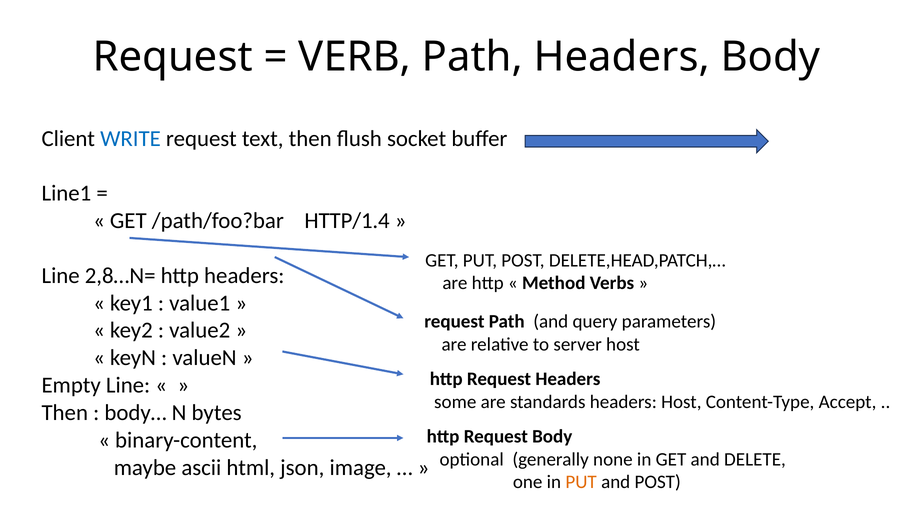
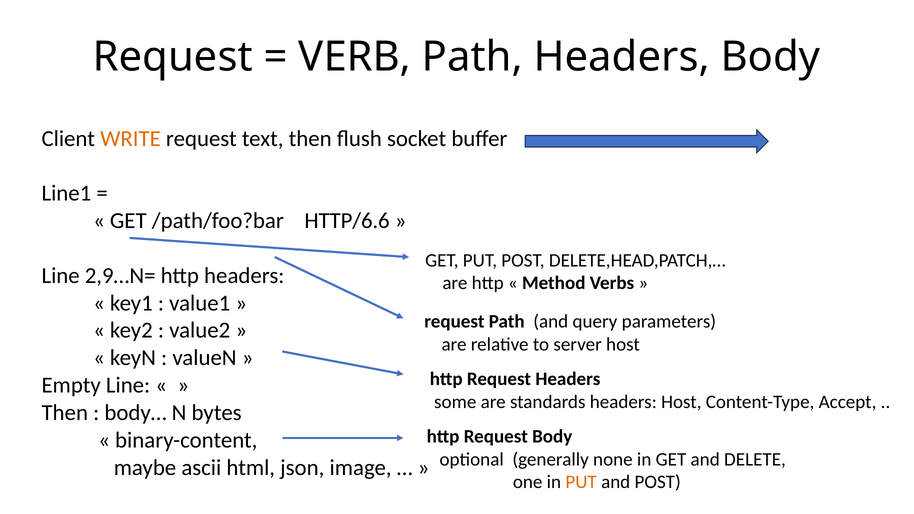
WRITE colour: blue -> orange (131, 139)
HTTP/1.4: HTTP/1.4 -> HTTP/6.6 (347, 221)
2,8…N=: 2,8…N= -> 2,9…N= (120, 276)
